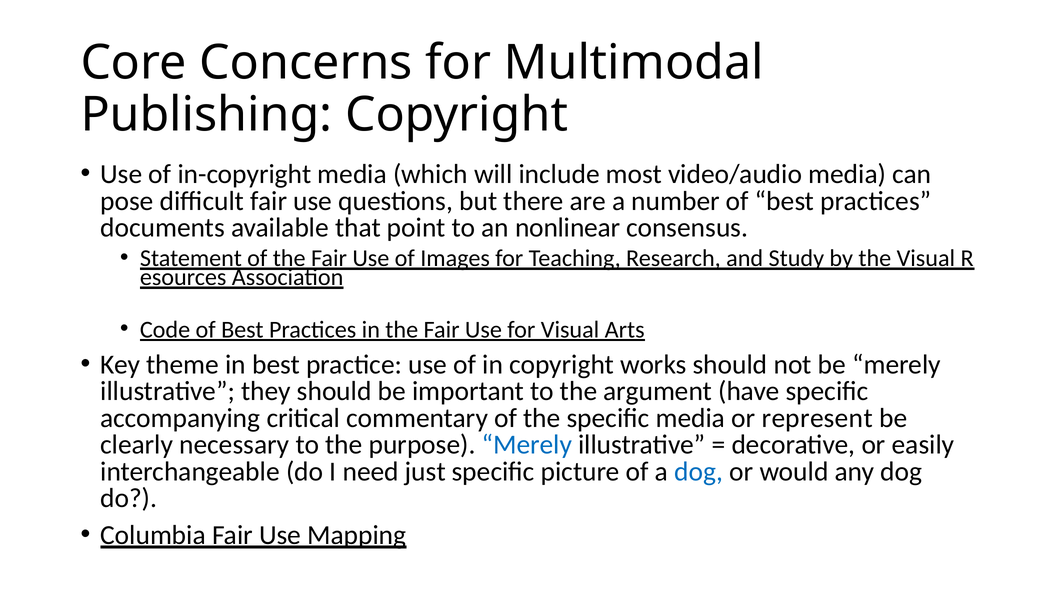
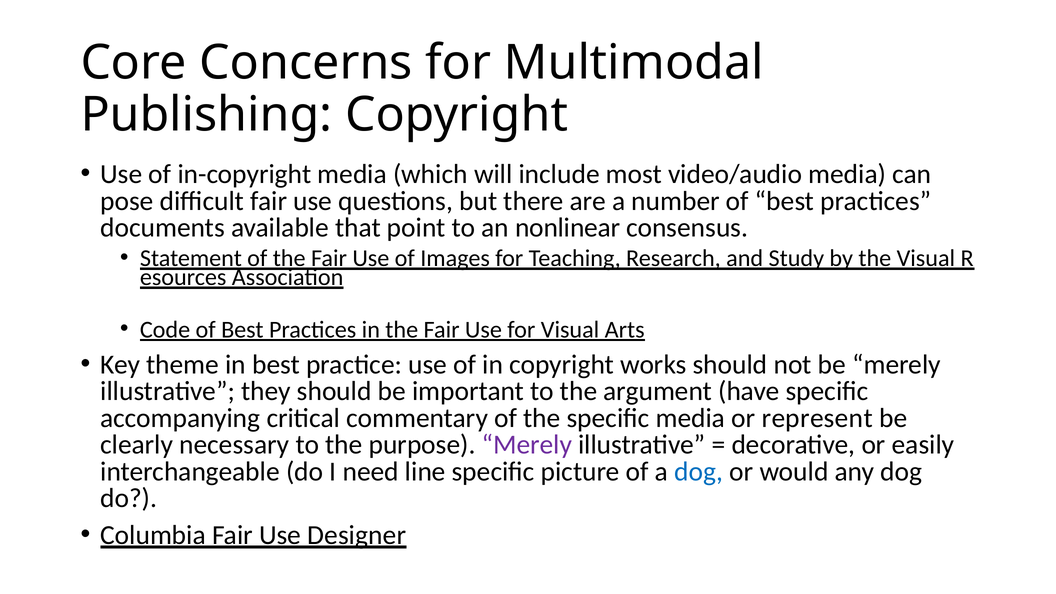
Merely colour: blue -> purple (527, 445)
just: just -> line (425, 471)
Mapping: Mapping -> Designer (357, 535)
